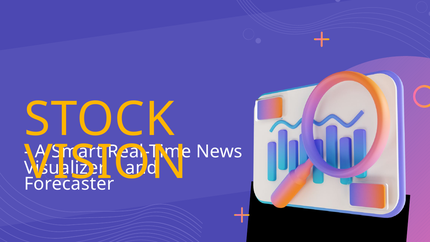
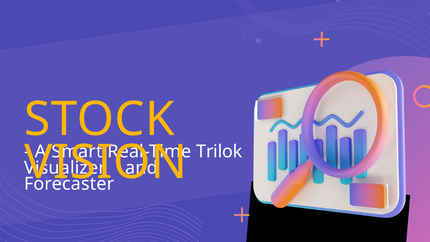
News: News -> Trilok (219, 152)
